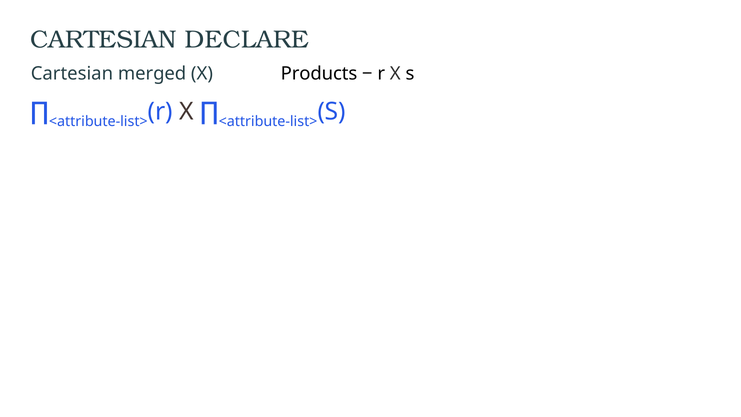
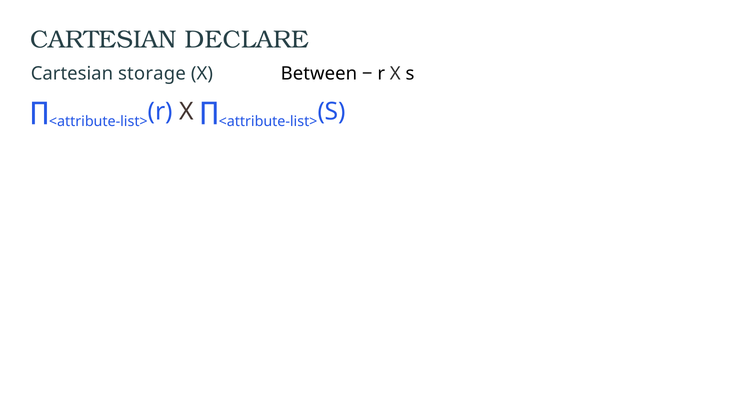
merged: merged -> storage (152, 74)
Products: Products -> Between (319, 74)
